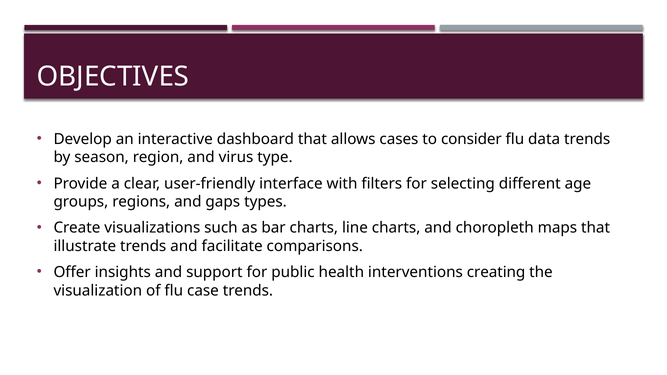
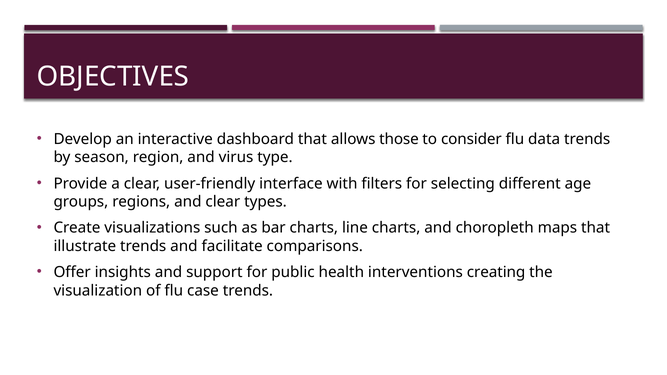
cases: cases -> those (399, 139)
and gaps: gaps -> clear (223, 202)
